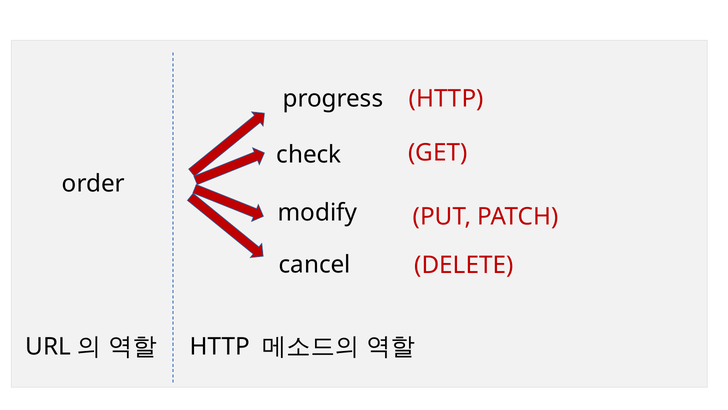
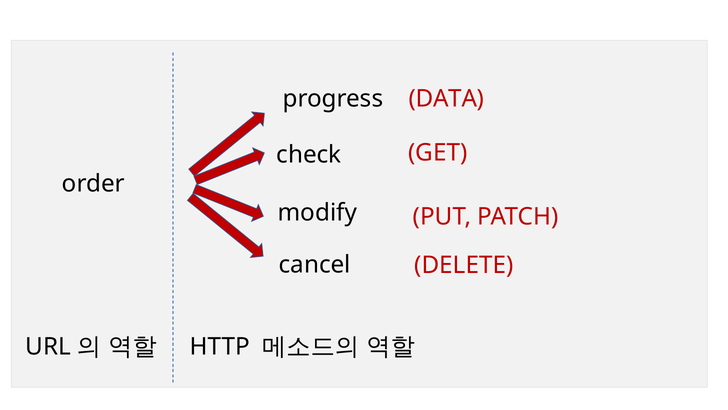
HTTP: HTTP -> DATA (446, 99)
